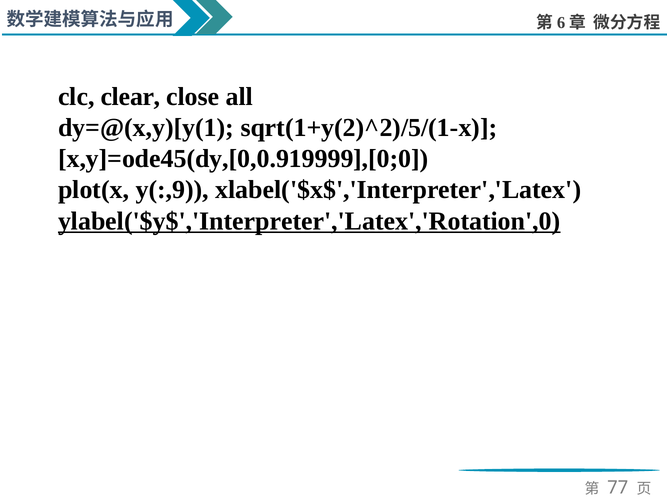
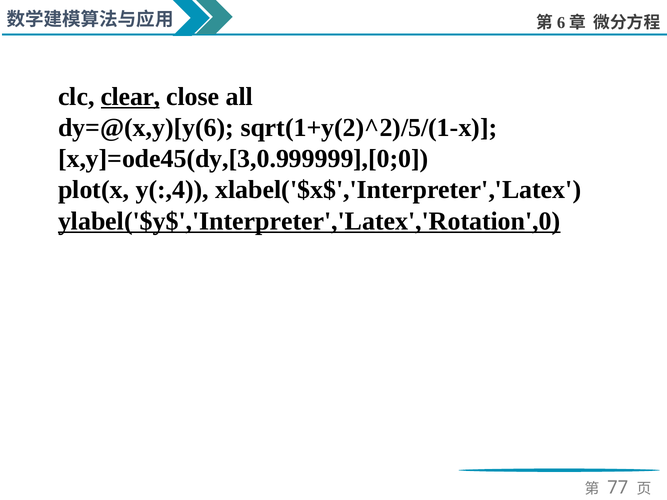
clear underline: none -> present (131, 97)
dy=@(x,y)[y(1: dy=@(x,y)[y(1 -> dy=@(x,y)[y(6 (146, 128)
x,y]=ode45(dy,[0,0.919999],[0;0: x,y]=ode45(dy,[0,0.919999],[0;0 -> x,y]=ode45(dy,[3,0.999999],[0;0 (243, 159)
y(:,9: y(:,9 -> y(:,4 (172, 190)
